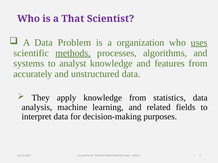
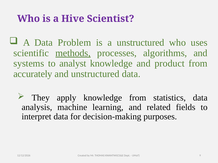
That: That -> Hive (73, 19)
a organization: organization -> unstructured (141, 43)
uses underline: present -> none (199, 43)
features: features -> product (170, 64)
